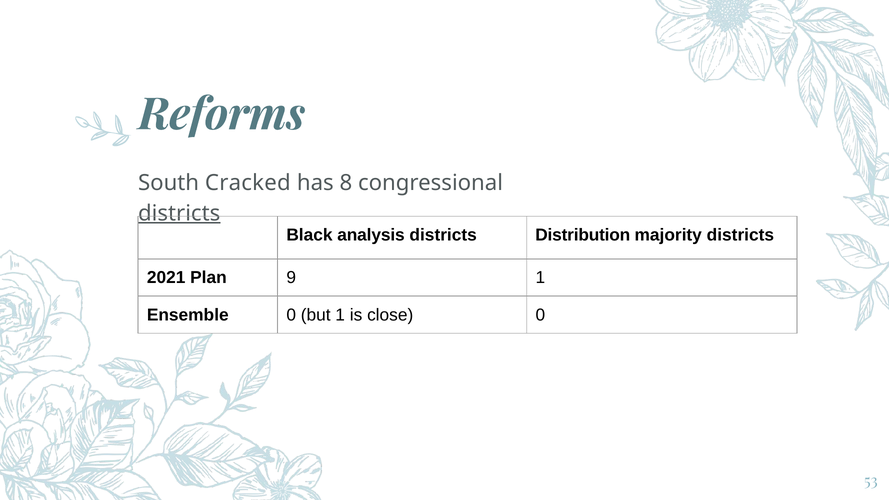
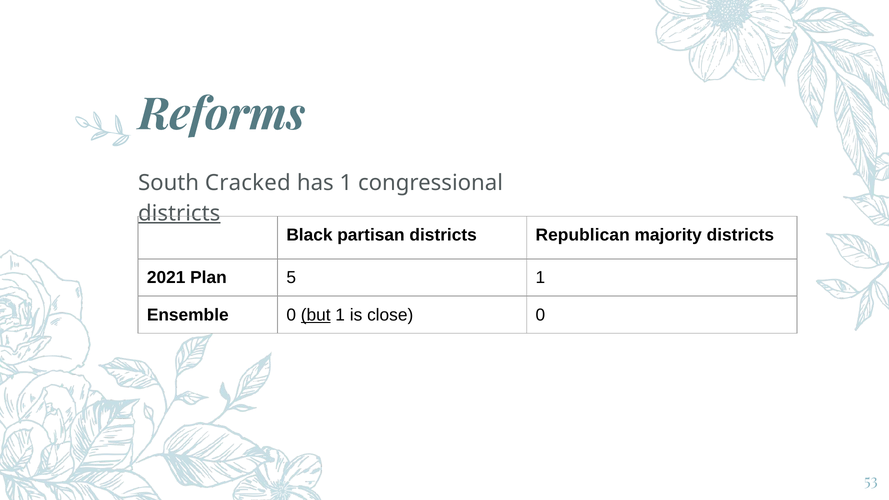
has 8: 8 -> 1 (346, 183)
analysis: analysis -> partisan (371, 235)
Distribution: Distribution -> Republican (583, 235)
9: 9 -> 5 (291, 278)
but underline: none -> present (316, 315)
